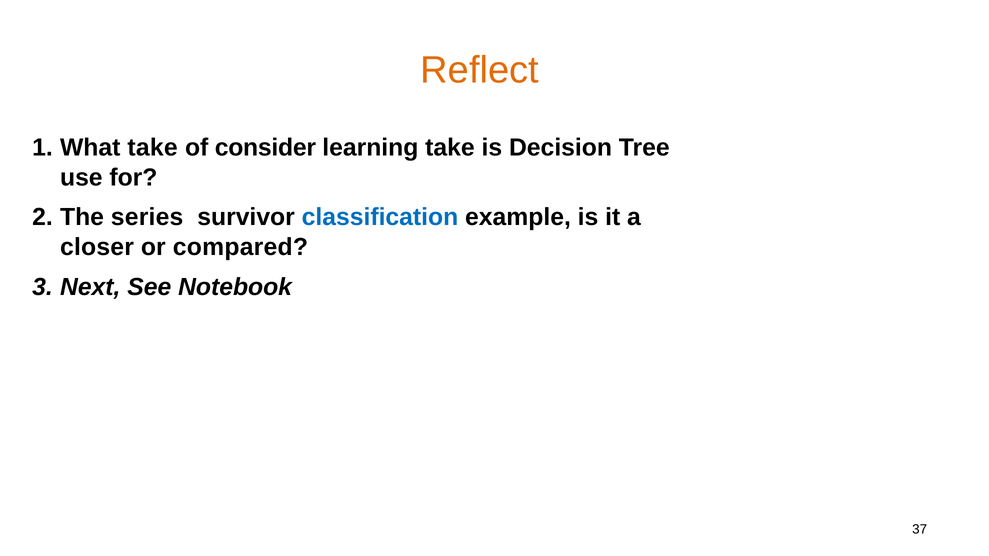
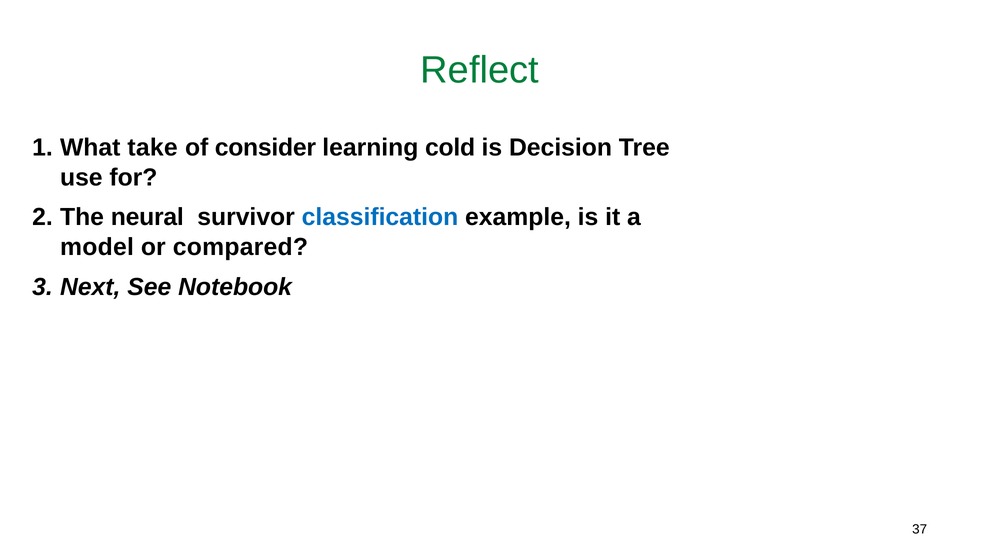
Reflect colour: orange -> green (480, 70)
learning take: take -> cold (450, 148)
series: series -> neural (147, 217)
closer: closer -> model (97, 247)
